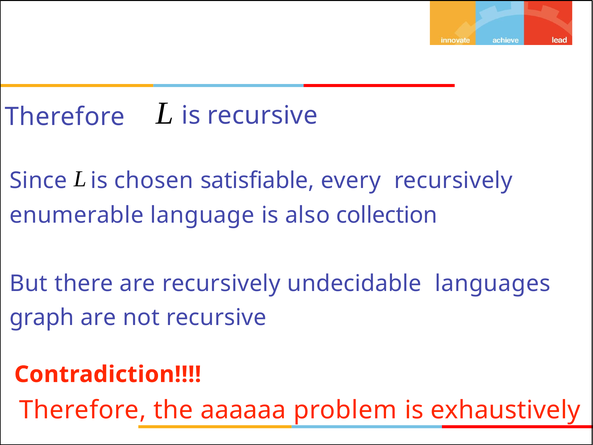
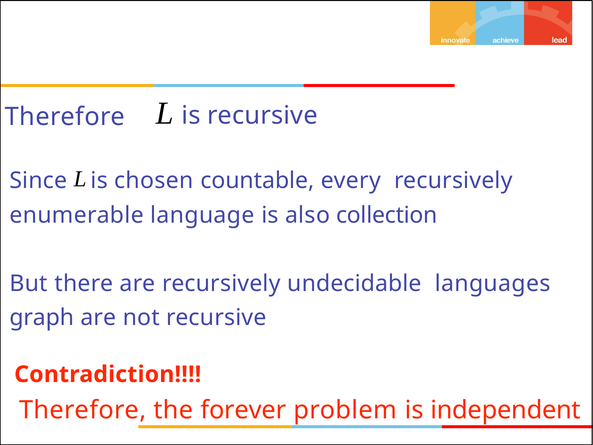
satisfiable: satisfiable -> countable (257, 180)
aaaaaa: aaaaaa -> forever (243, 410)
exhaustively: exhaustively -> independent (506, 410)
